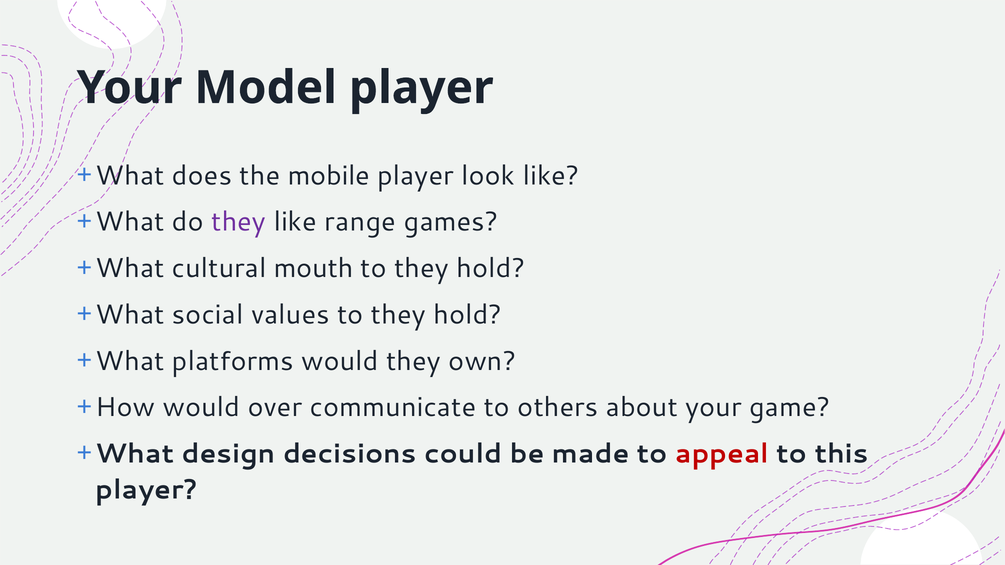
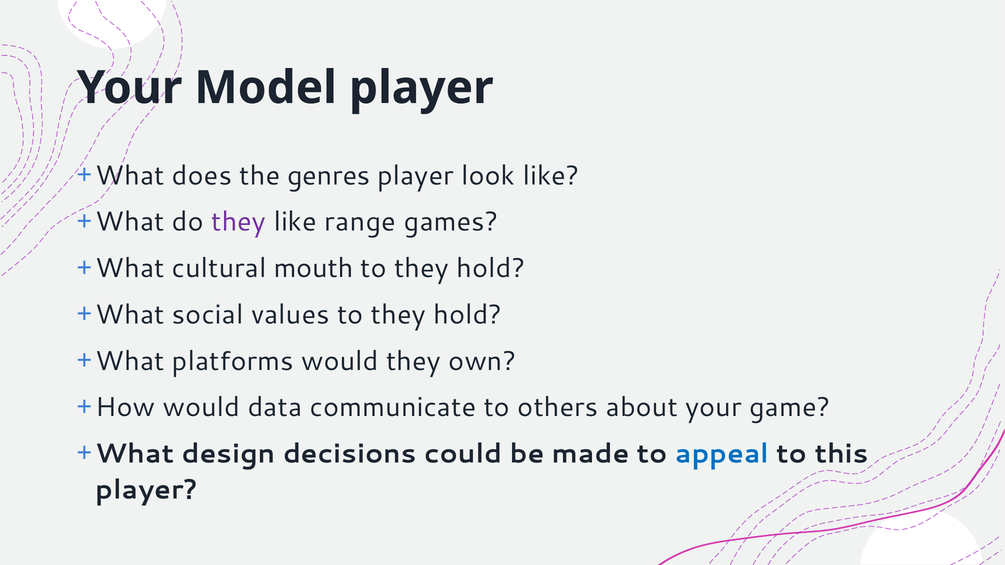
mobile: mobile -> genres (329, 176)
over: over -> data (275, 408)
appeal colour: red -> blue (722, 454)
